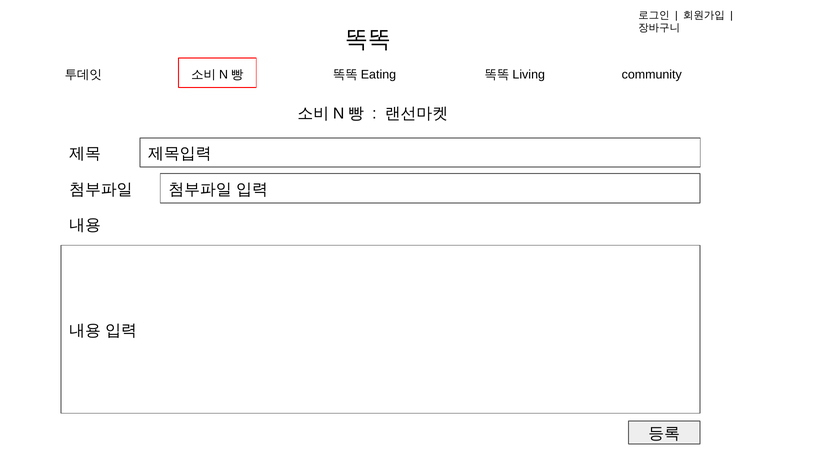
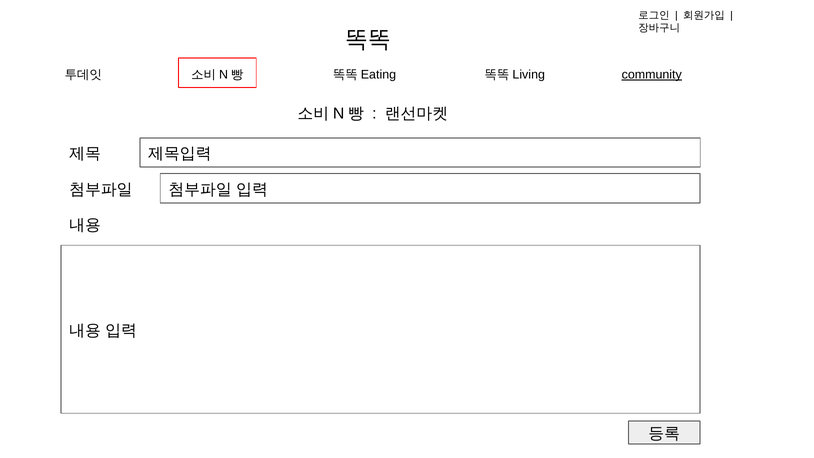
community underline: none -> present (652, 75)
